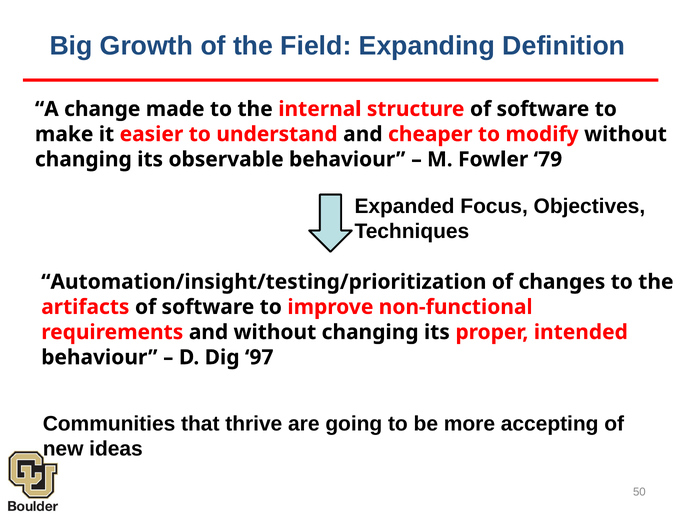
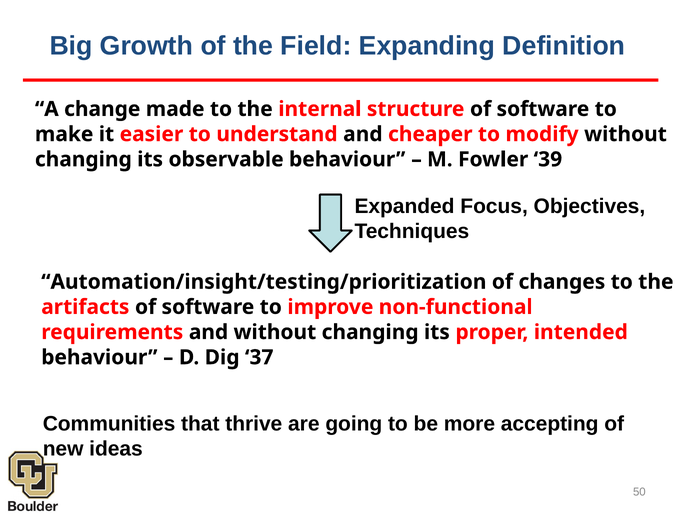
79: 79 -> 39 (548, 159)
97: 97 -> 37 (259, 358)
